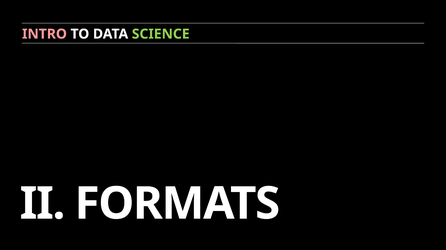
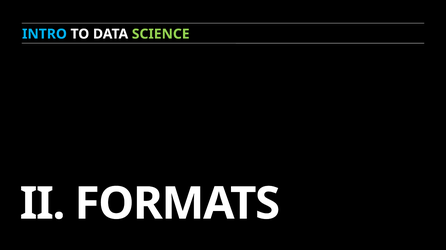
INTRO colour: pink -> light blue (44, 34)
